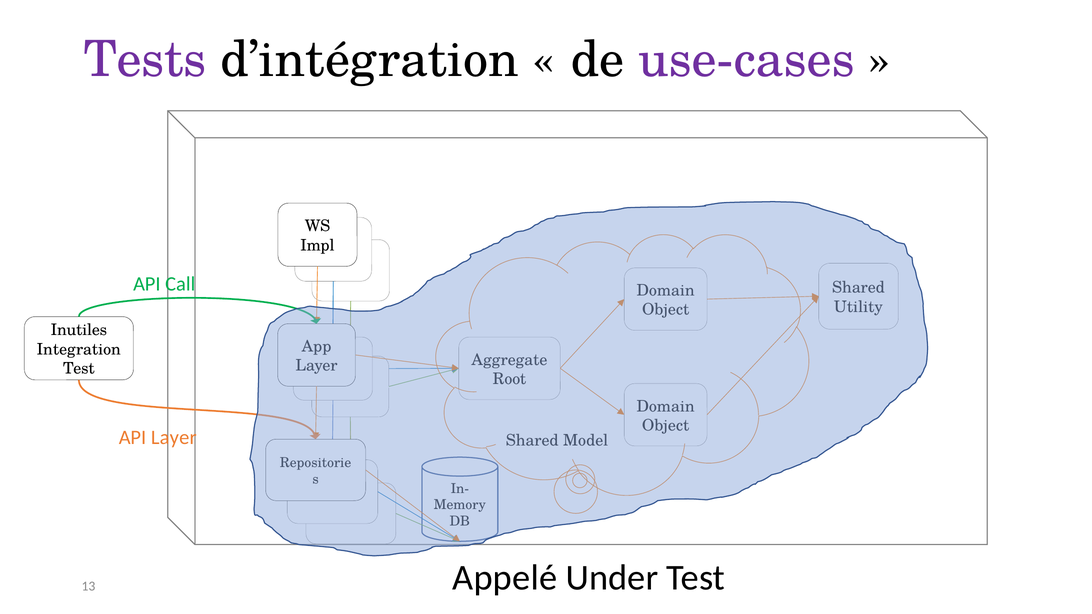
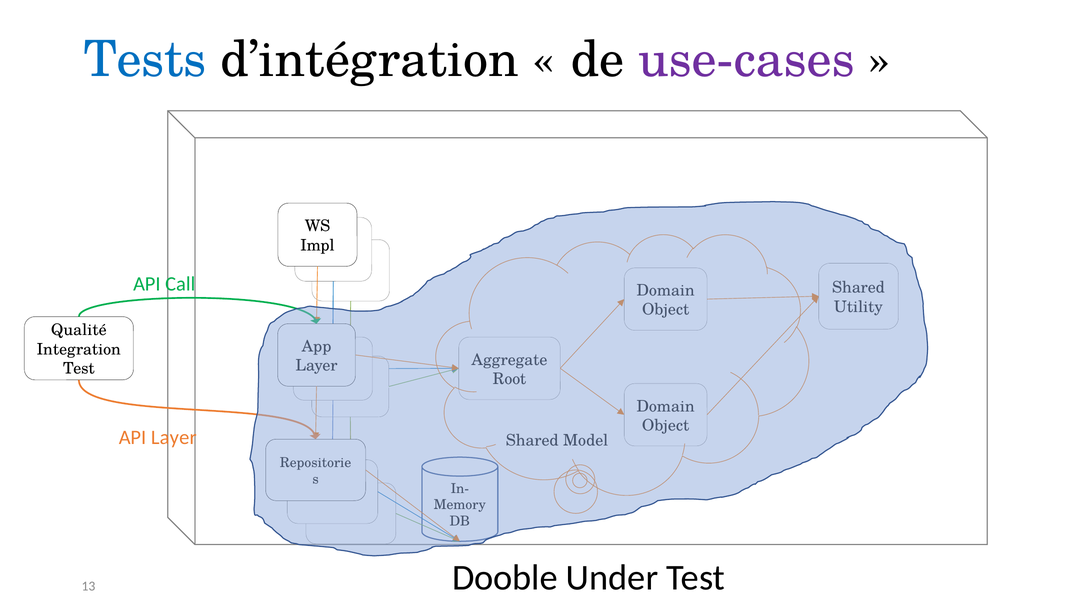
Tests colour: purple -> blue (145, 60)
Inutiles: Inutiles -> Qualité (79, 330)
Appelé: Appelé -> Dooble (505, 578)
